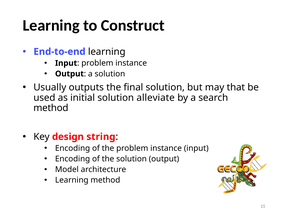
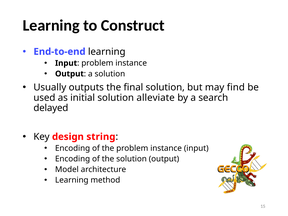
that: that -> find (236, 87)
method: method -> delayed (51, 108)
